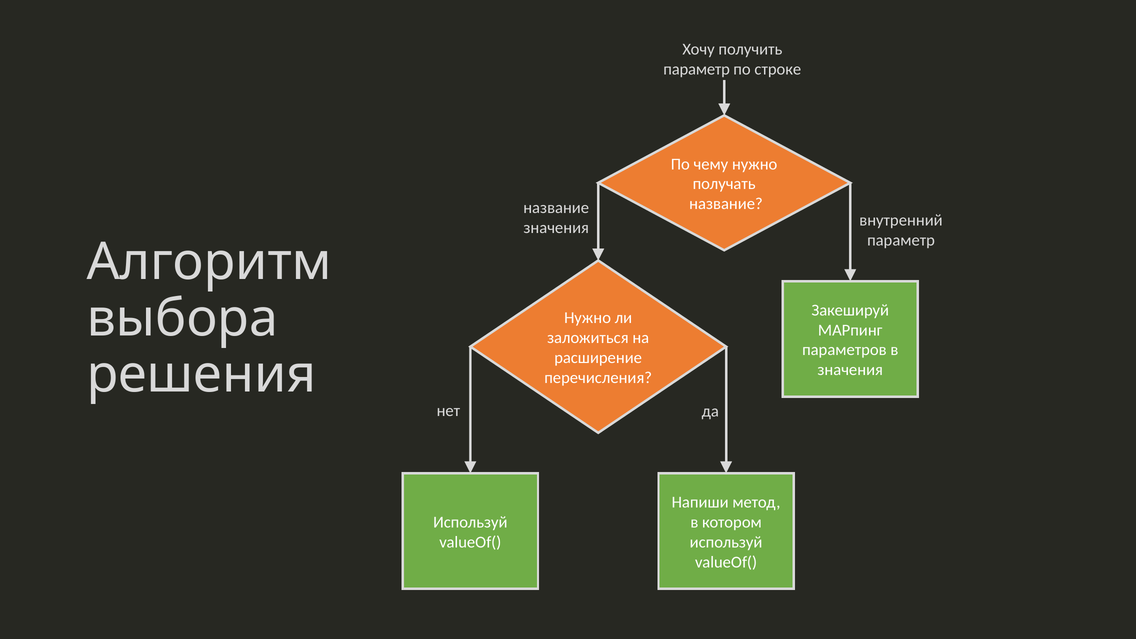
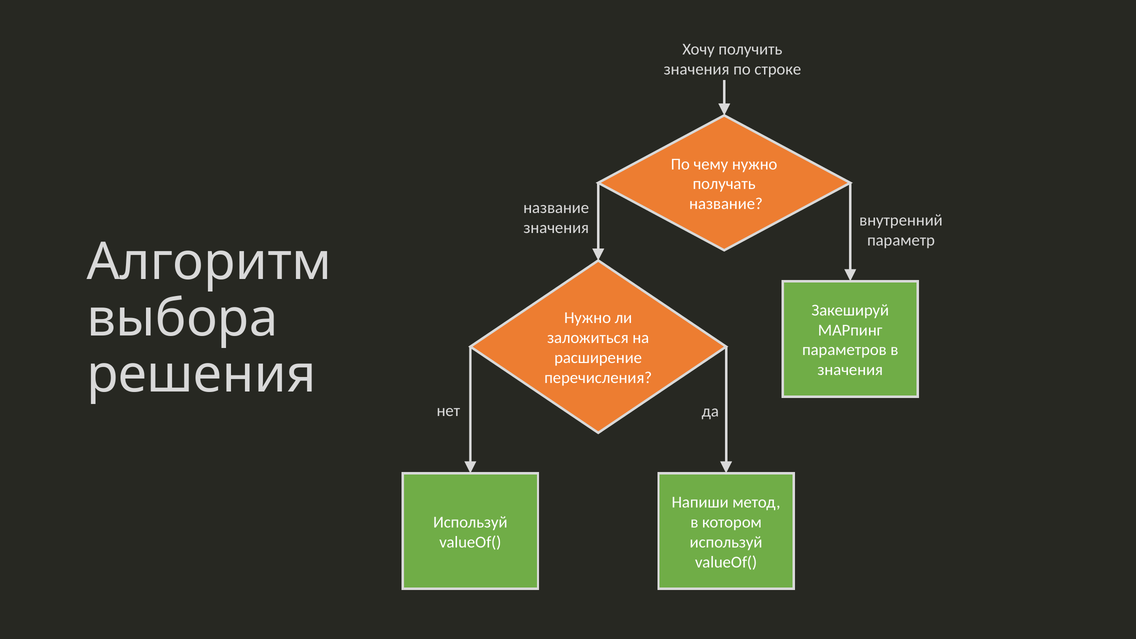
параметр: параметр -> значения (697, 69)
